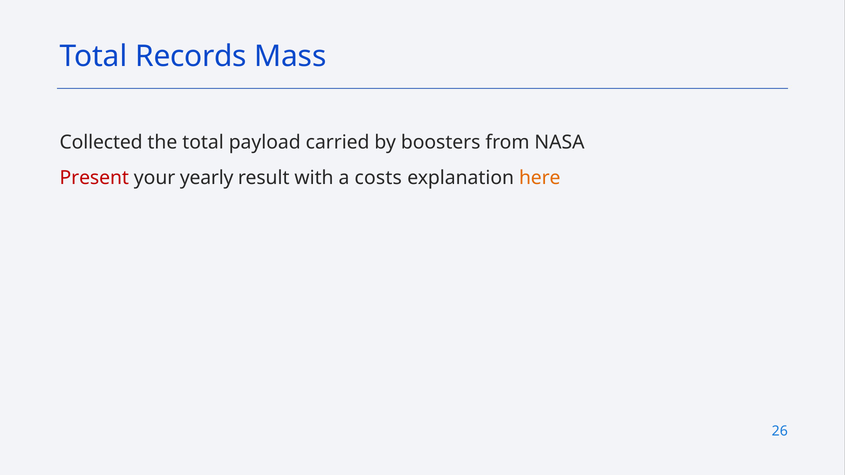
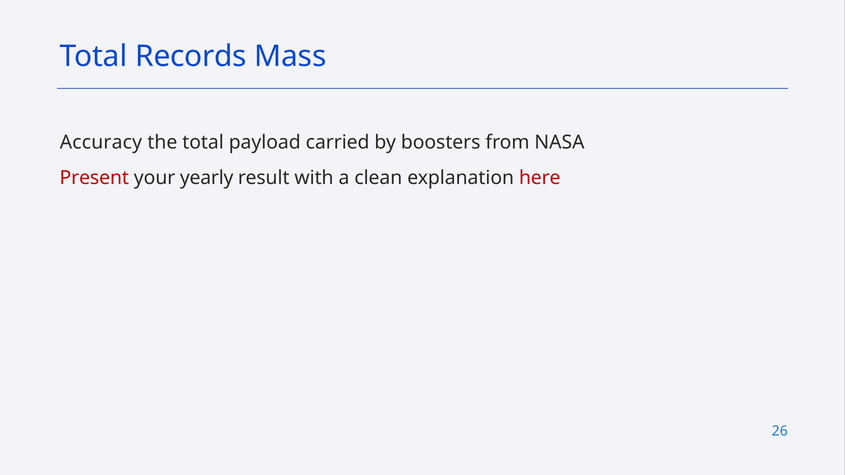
Collected: Collected -> Accuracy (101, 143)
costs: costs -> clean (378, 178)
here colour: orange -> red (540, 178)
